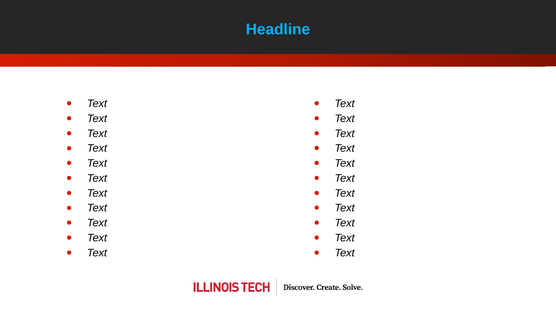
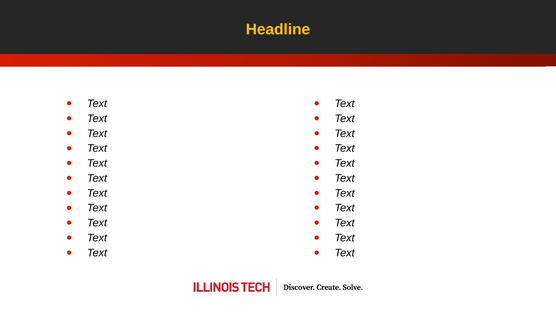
Headline colour: light blue -> yellow (278, 29)
